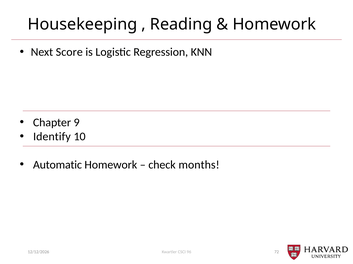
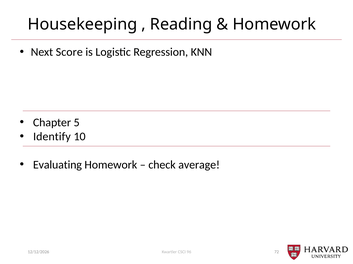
9: 9 -> 5 (77, 123)
Automatic: Automatic -> Evaluating (57, 165)
months: months -> average (199, 165)
